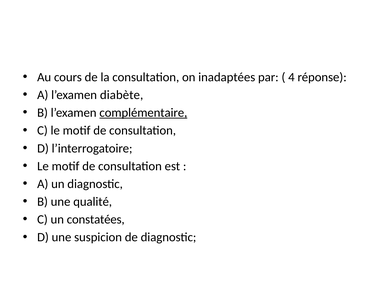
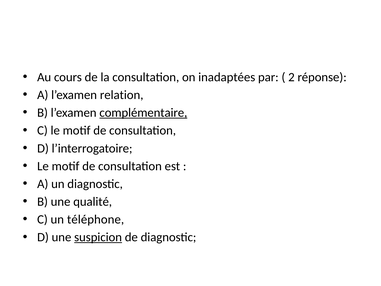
4: 4 -> 2 (291, 77)
diabète: diabète -> relation (122, 95)
constatées: constatées -> téléphone (96, 219)
suspicion underline: none -> present (98, 237)
